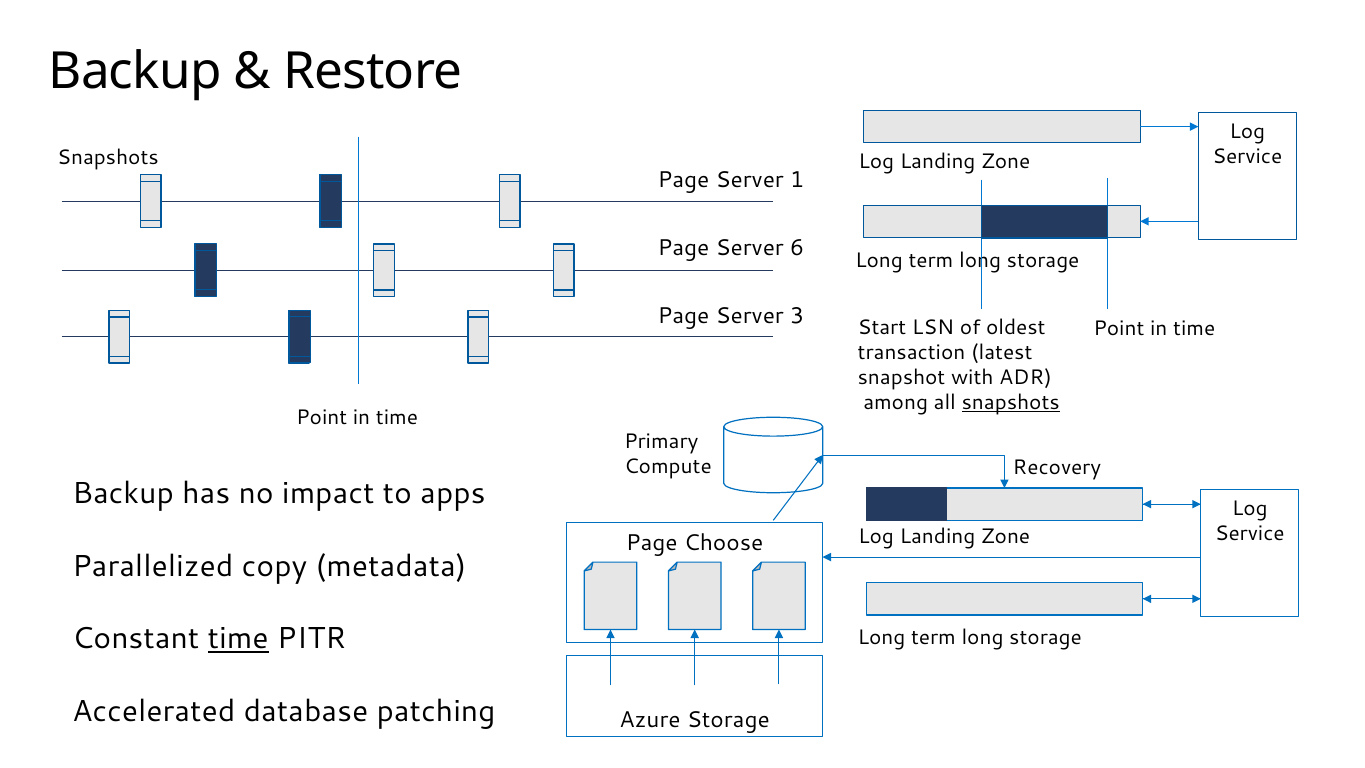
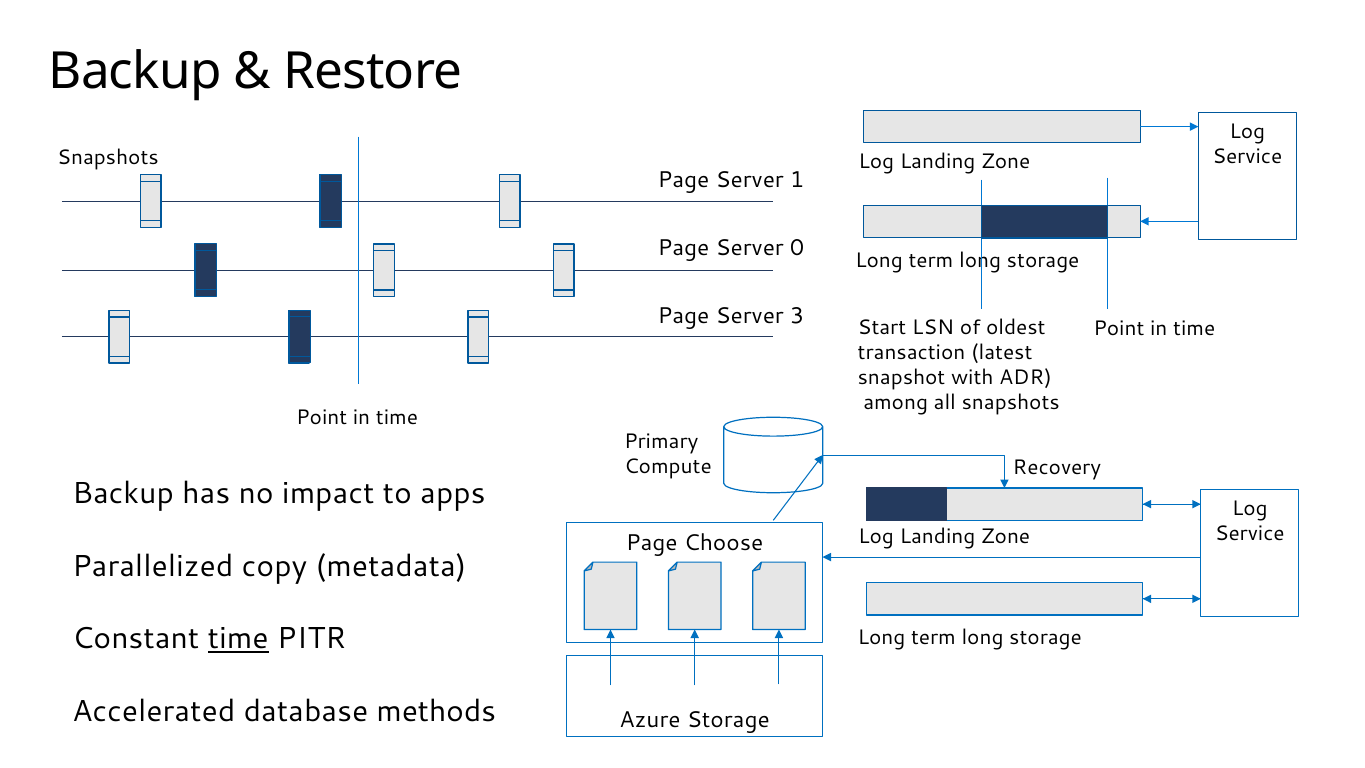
6: 6 -> 0 (797, 248)
snapshots underline: present -> none (1011, 402)
patching: patching -> methods (436, 711)
